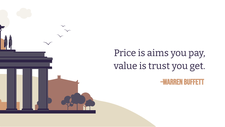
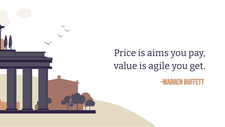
trust: trust -> agile (159, 66)
